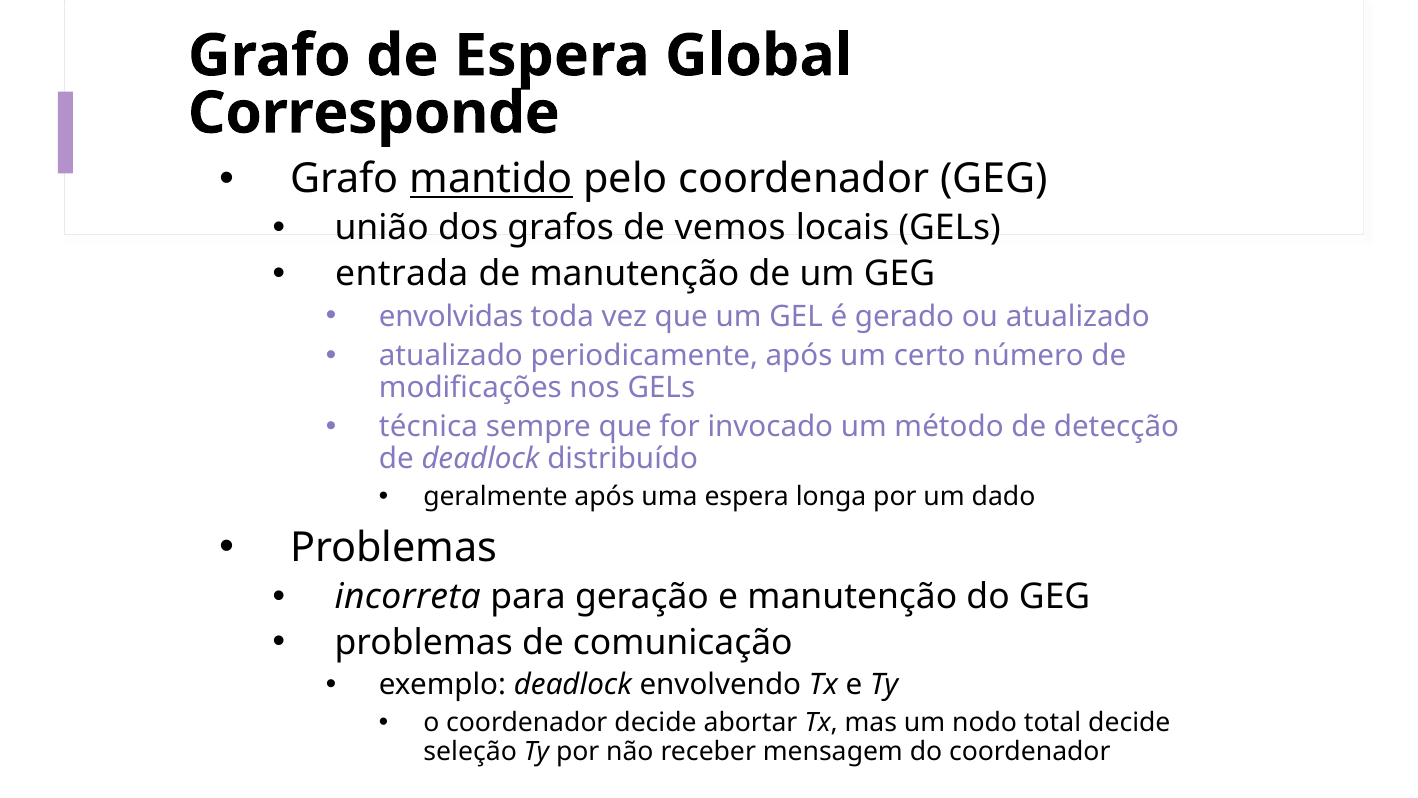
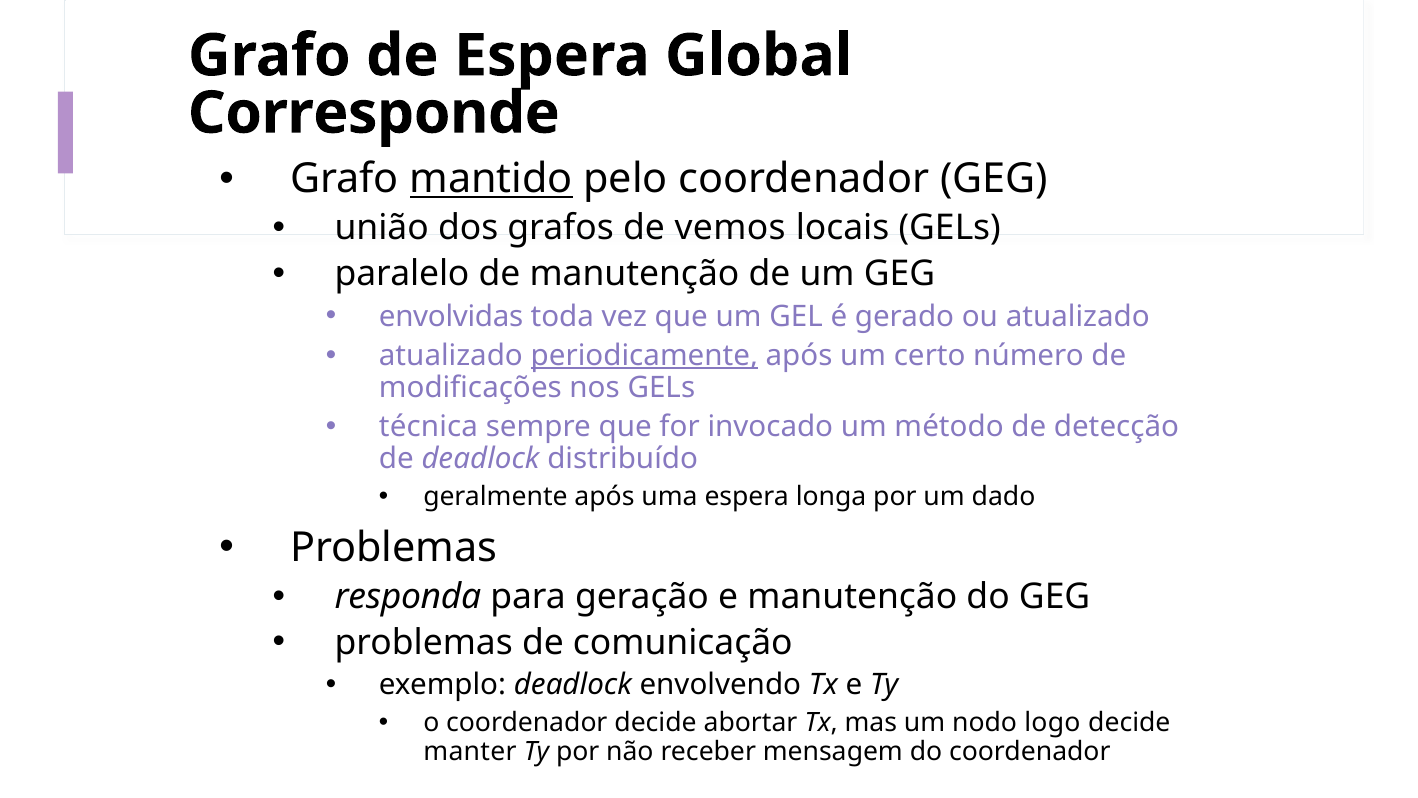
entrada: entrada -> paralelo (402, 274)
periodicamente underline: none -> present (644, 355)
incorreta: incorreta -> responda (408, 597)
total: total -> logo (1052, 722)
seleção: seleção -> manter (470, 751)
